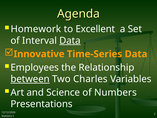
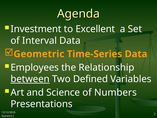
Homework: Homework -> Investment (36, 29)
Data underline: present -> none (70, 41)
Innovative: Innovative -> Geometric (39, 54)
Charles: Charles -> Defined (90, 79)
